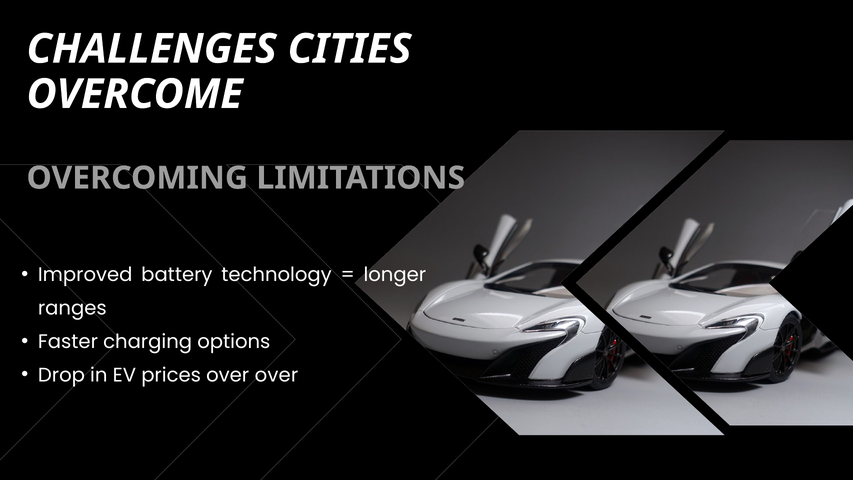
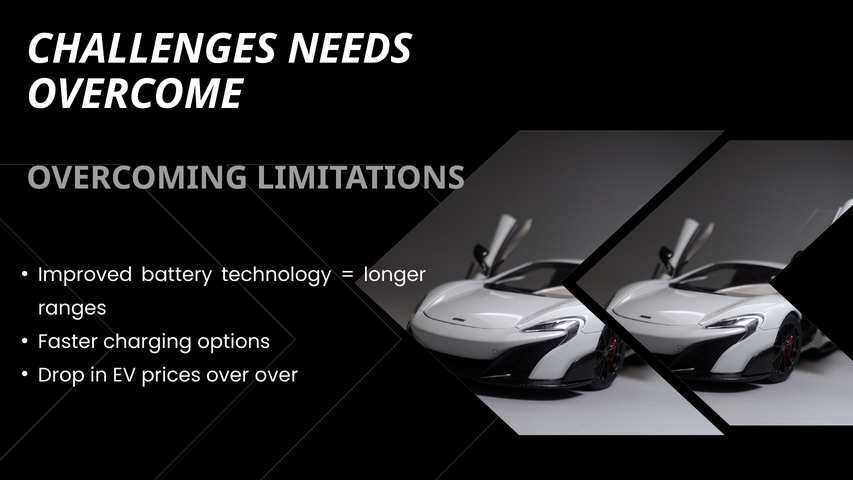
CITIES: CITIES -> NEEDS (350, 49)
